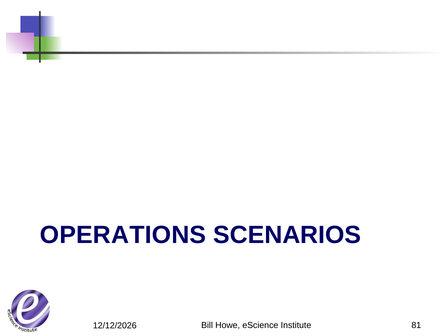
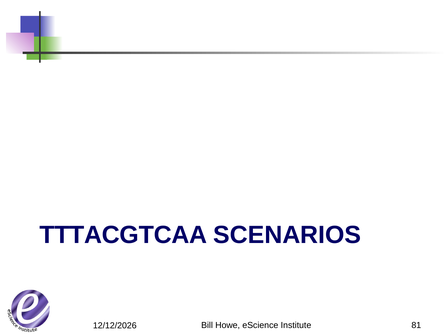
OPERATIONS: OPERATIONS -> TTTACGTCAA (123, 235)
